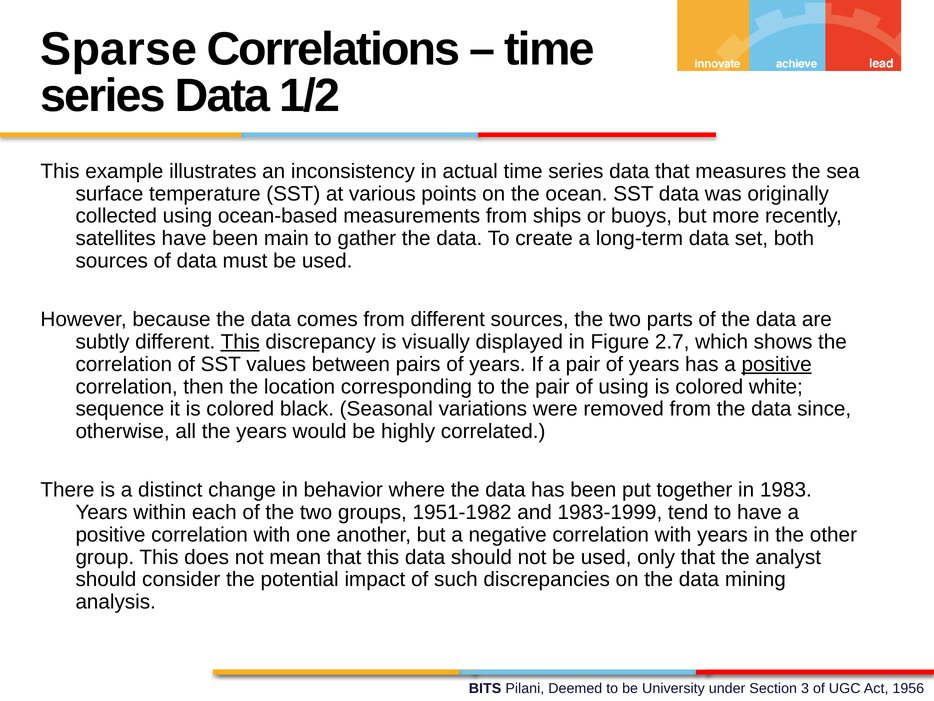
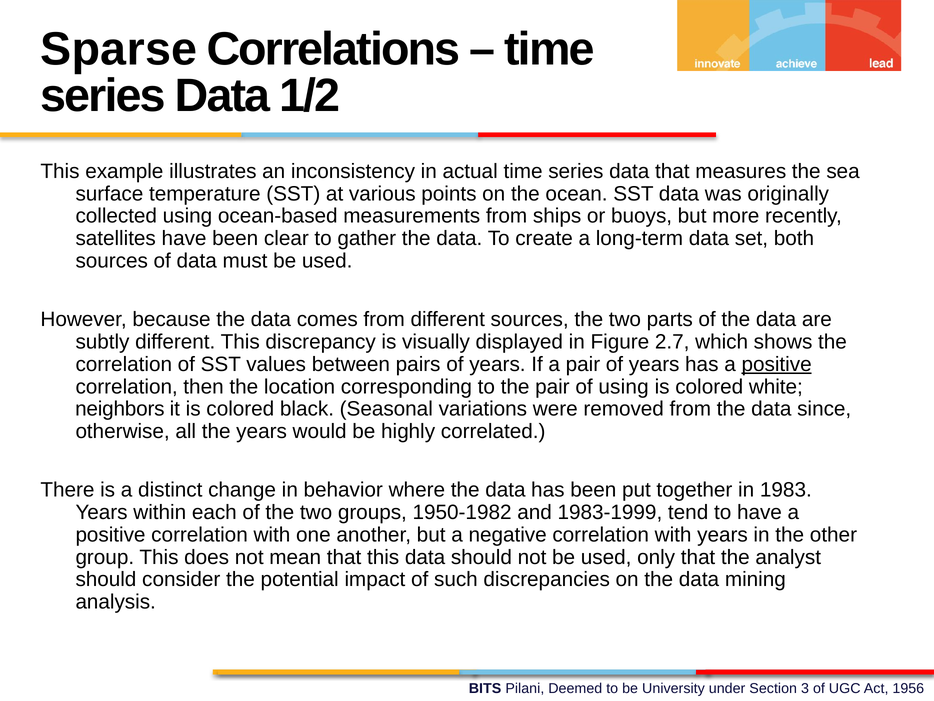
main: main -> clear (286, 238)
This underline: present -> none (240, 342)
sequence: sequence -> neighbors (120, 409)
1951-1982: 1951-1982 -> 1950-1982 (462, 512)
